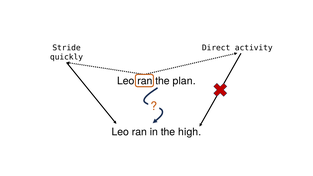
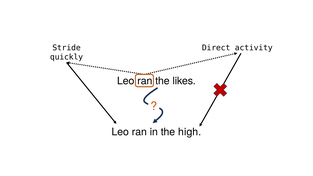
plan: plan -> likes (184, 81)
